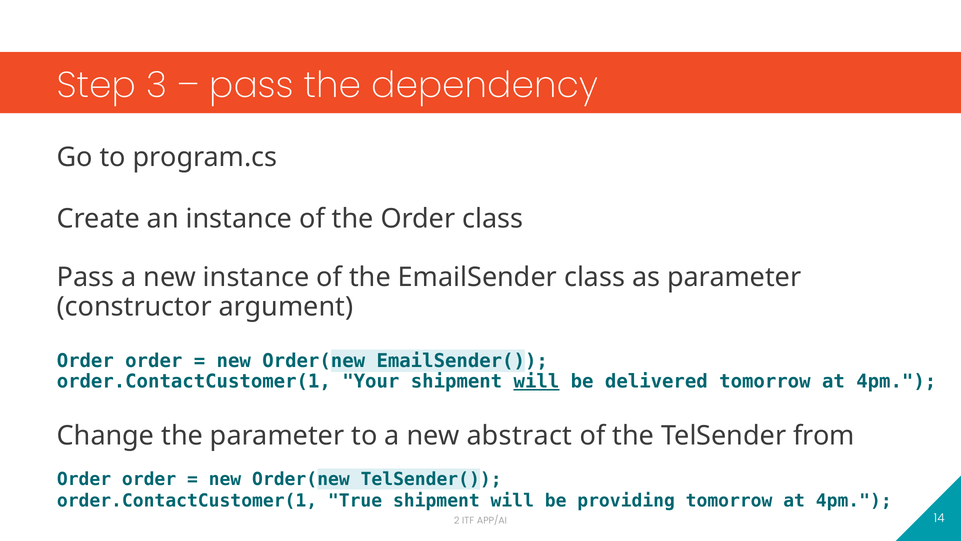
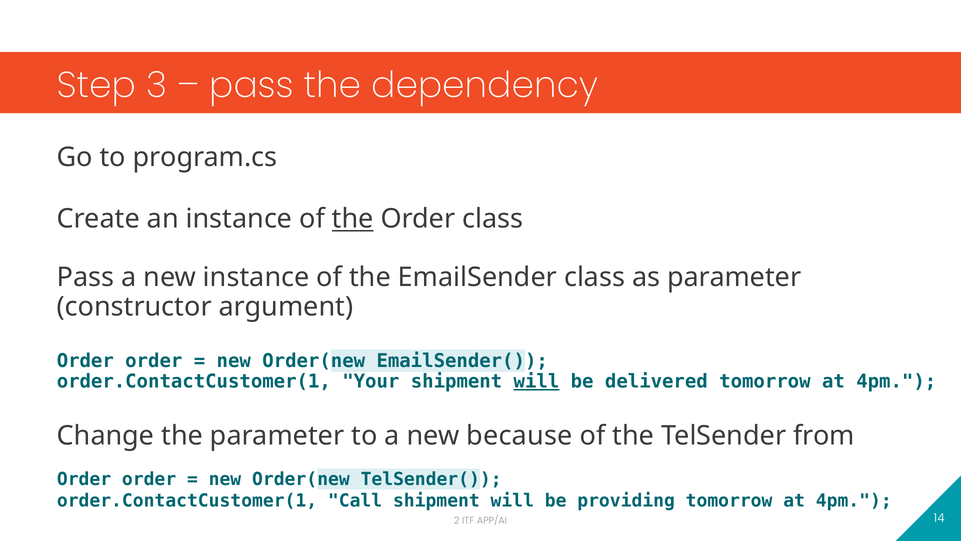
the underline: none -> present (353, 219)
abstract: abstract -> because (519, 435)
True: True -> Call (355, 500)
